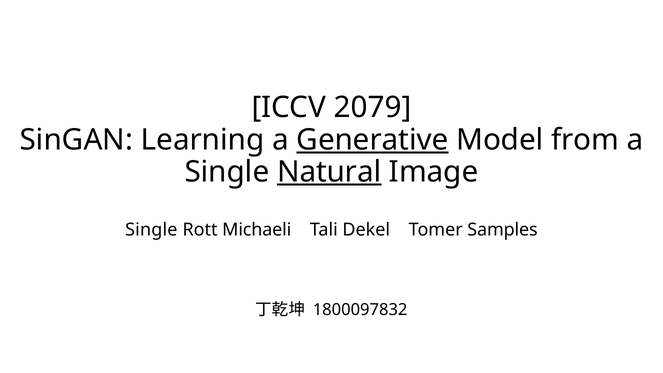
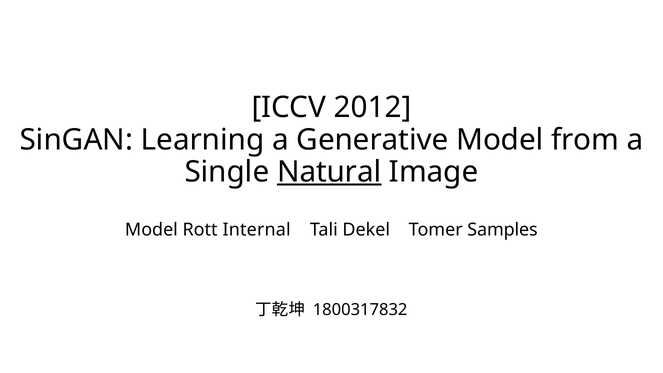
2079: 2079 -> 2012 (373, 108)
Generative underline: present -> none (372, 140)
Single: Single -> Model (151, 230)
Michaeli: Michaeli -> Internal (257, 230)
1800097832: 1800097832 -> 1800317832 (360, 310)
